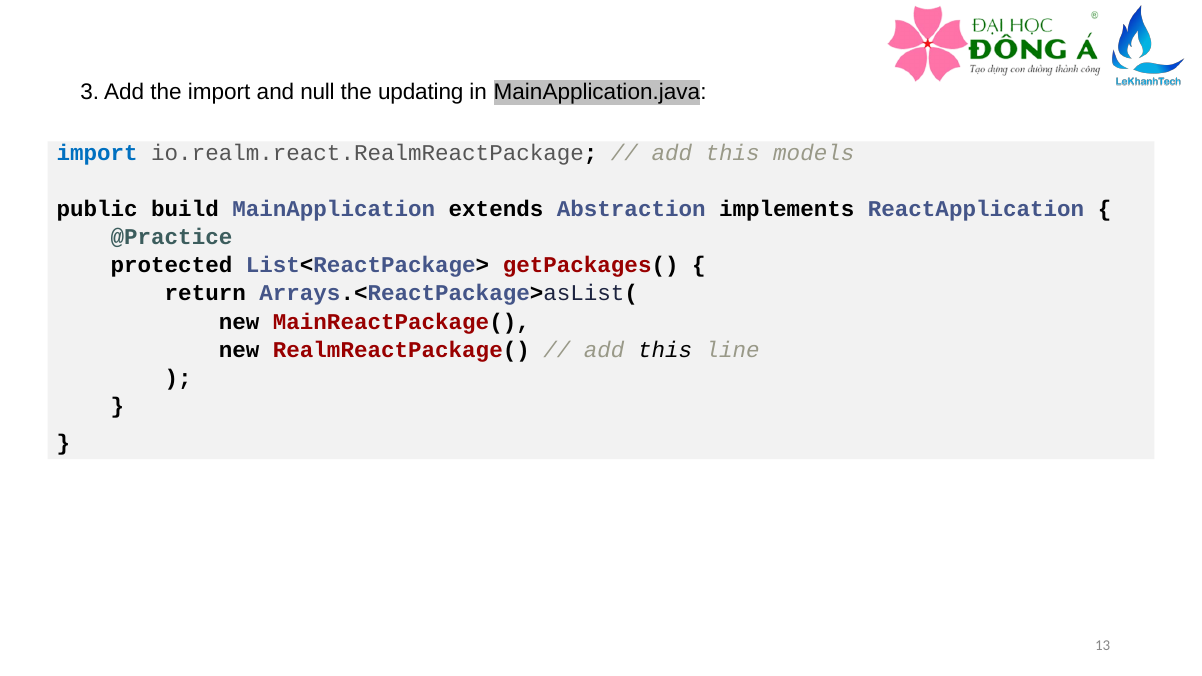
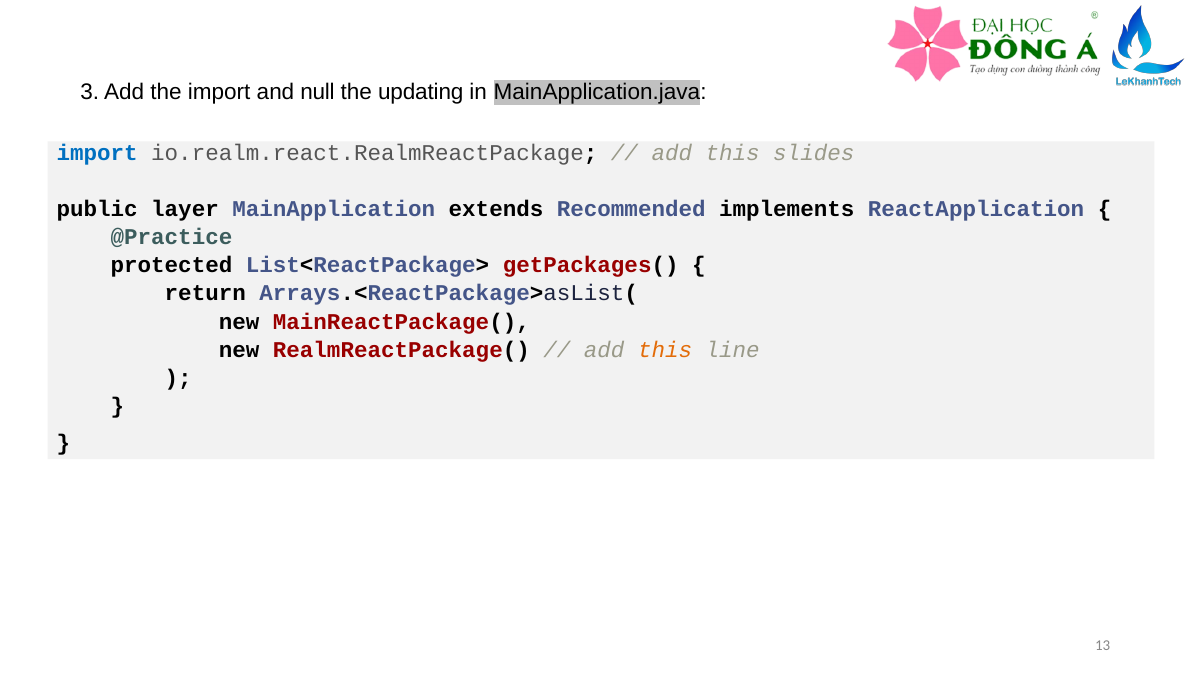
models: models -> slides (814, 153)
build: build -> layer (185, 209)
Abstraction: Abstraction -> Recommended (631, 209)
this colour: black -> orange (665, 350)
